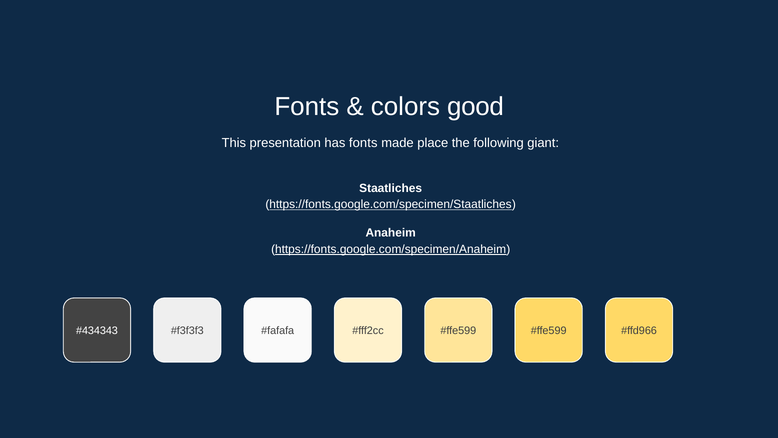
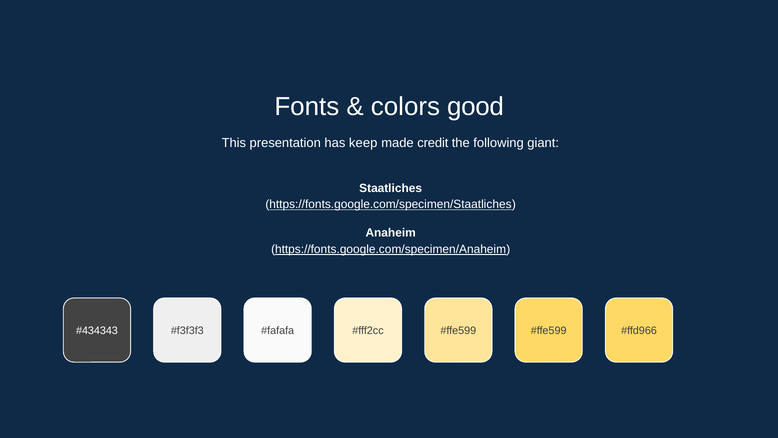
has fonts: fonts -> keep (363, 143)
place: place -> credit (433, 143)
